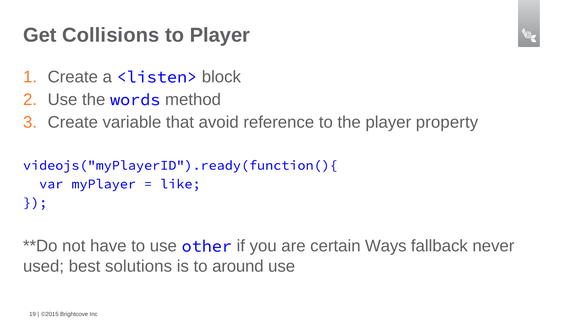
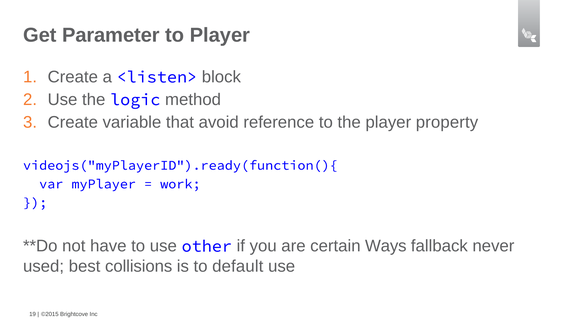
Collisions: Collisions -> Parameter (111, 35)
words: words -> logic (135, 100)
like: like -> work (180, 184)
solutions: solutions -> collisions (139, 267)
around: around -> default (238, 267)
